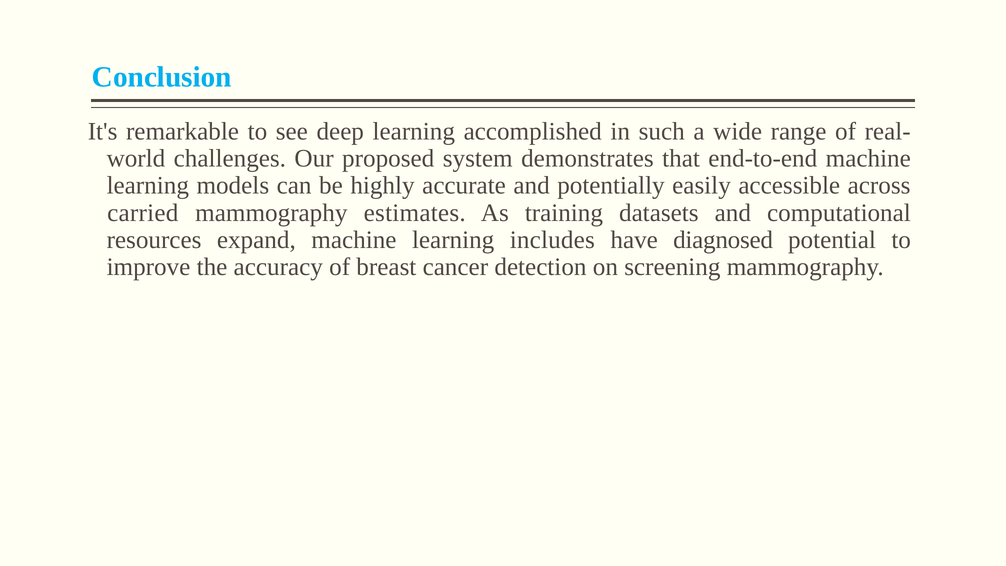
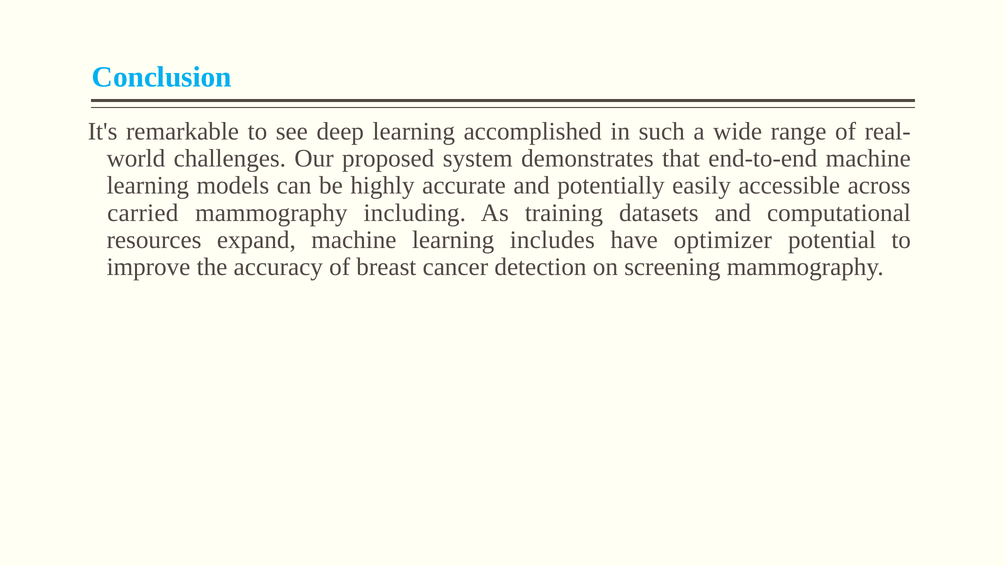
estimates: estimates -> including (415, 213)
diagnosed: diagnosed -> optimizer (723, 240)
